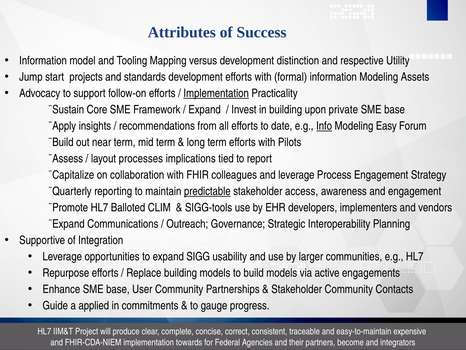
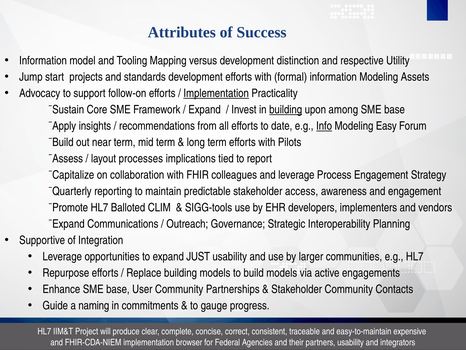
building underline: none -> present (286, 110)
private: private -> among (343, 110)
predictable underline: present -> none (207, 191)
SIGG: SIGG -> JUST (198, 256)
applied: applied -> naming (94, 305)
towards: towards -> browser (189, 342)
partners become: become -> usability (351, 342)
